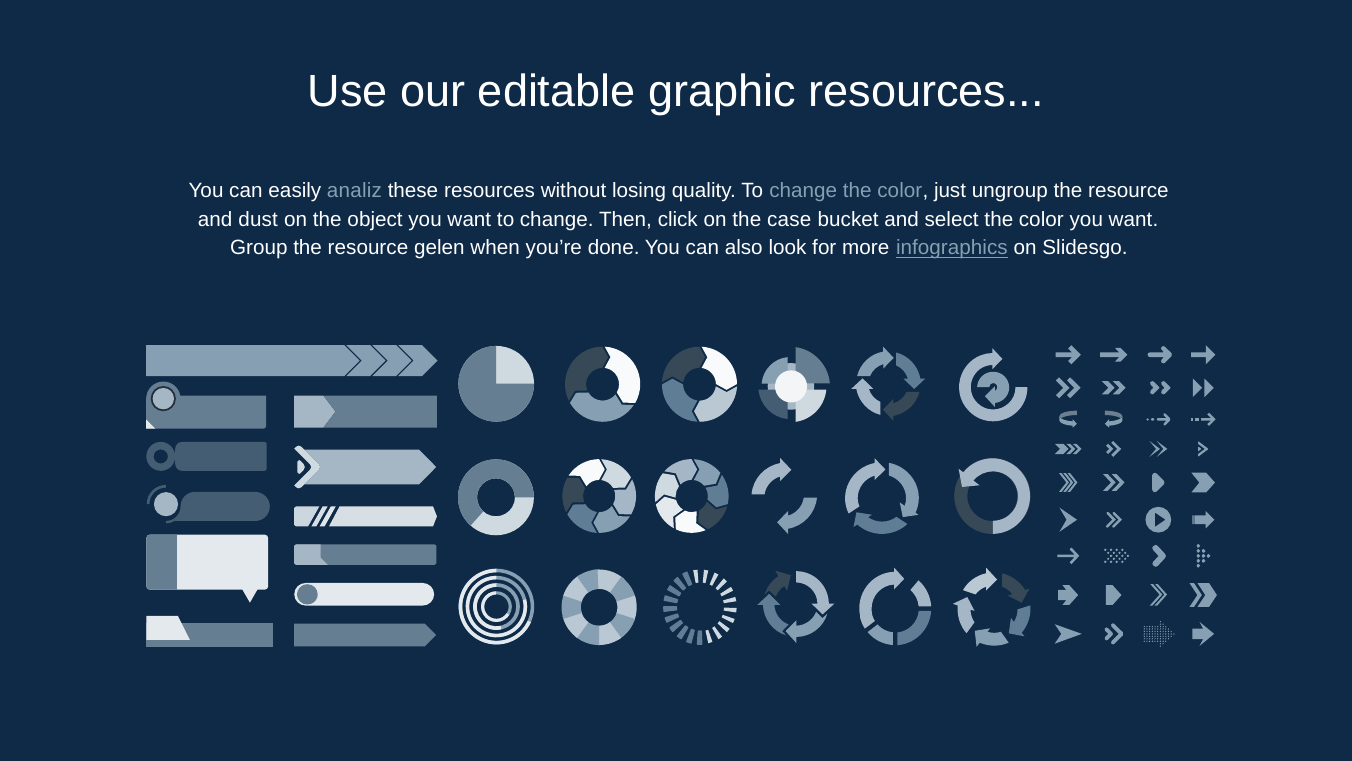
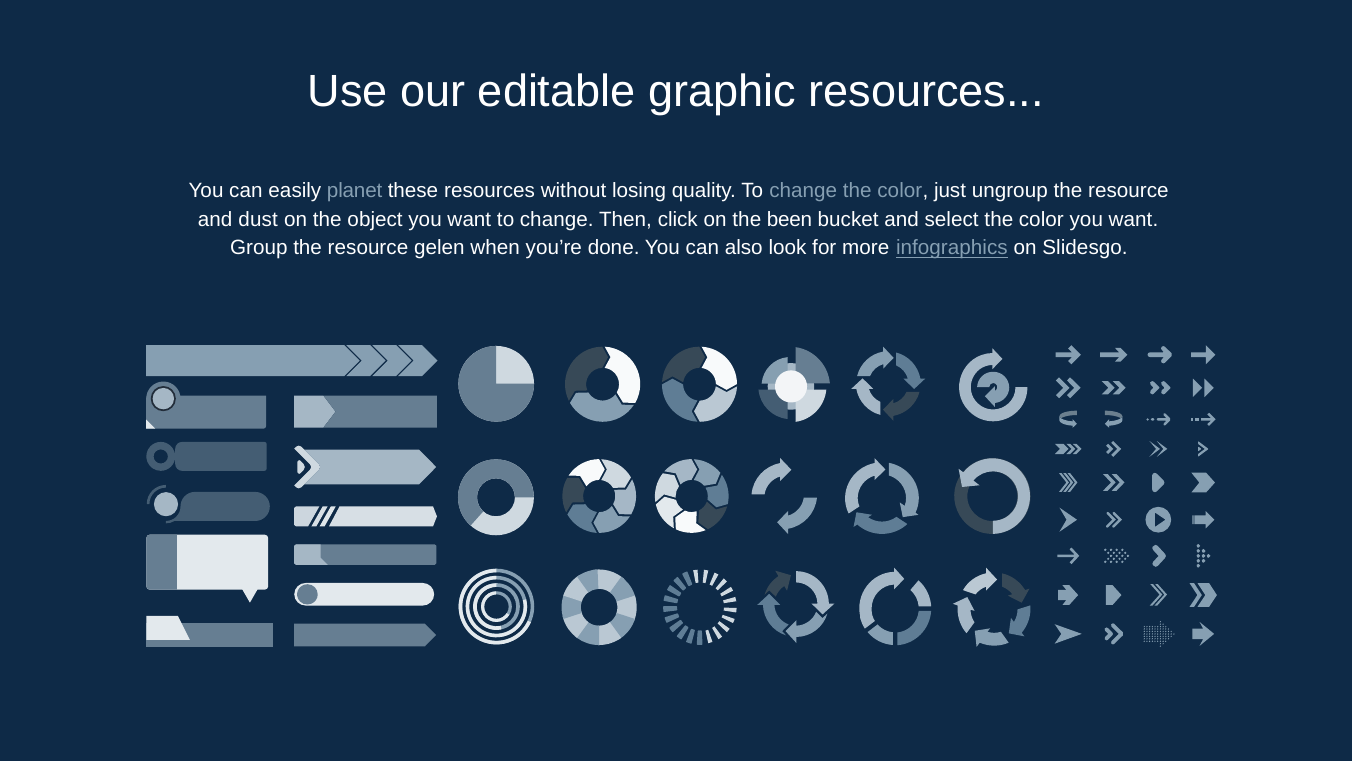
analiz: analiz -> planet (355, 191)
case: case -> been (789, 220)
